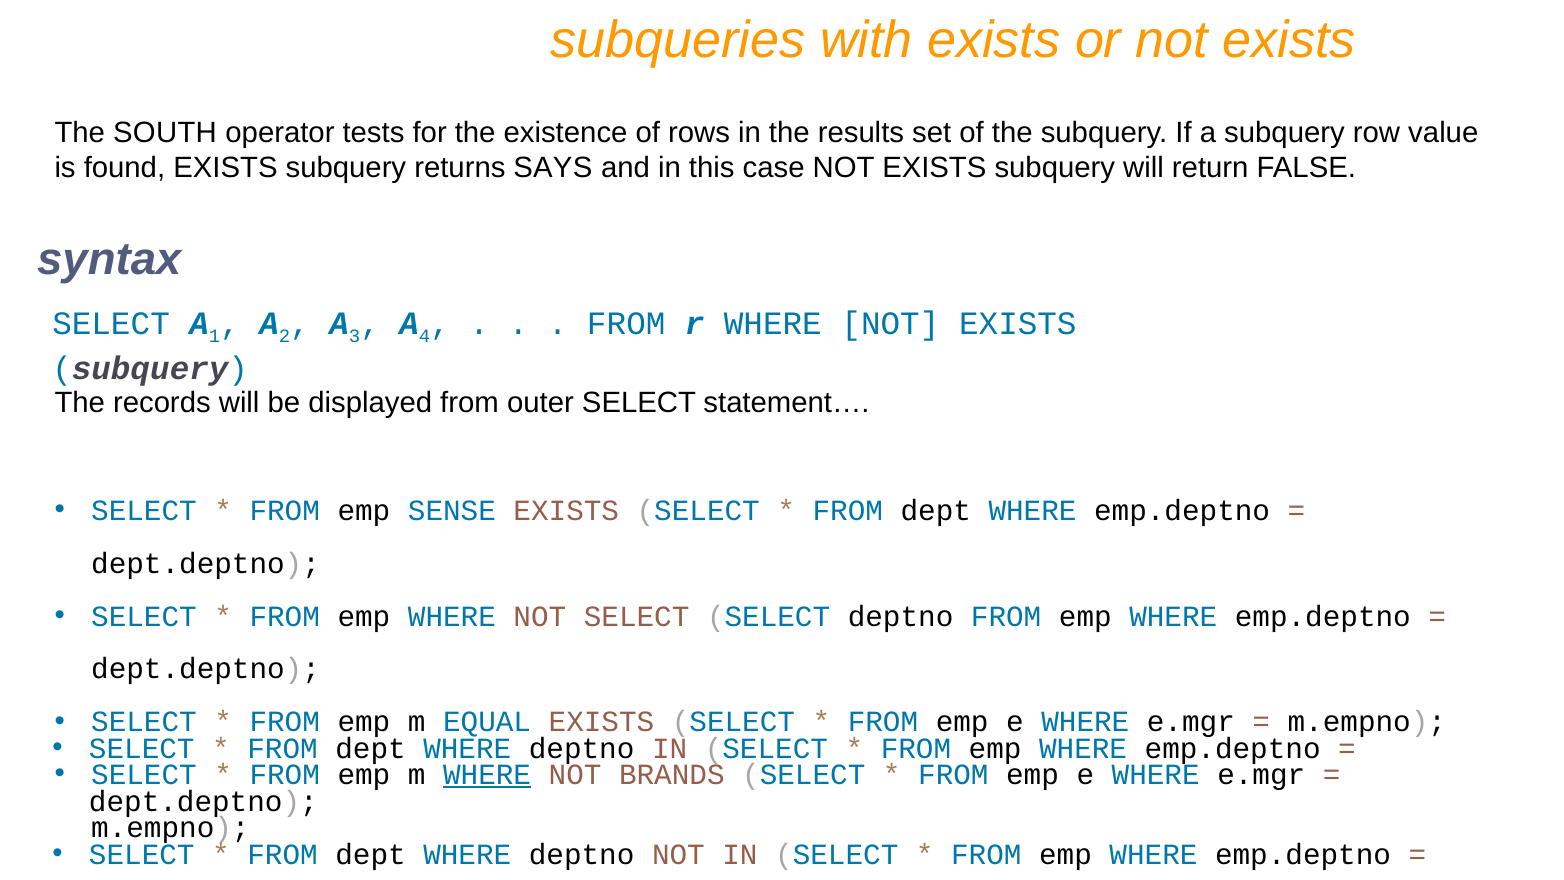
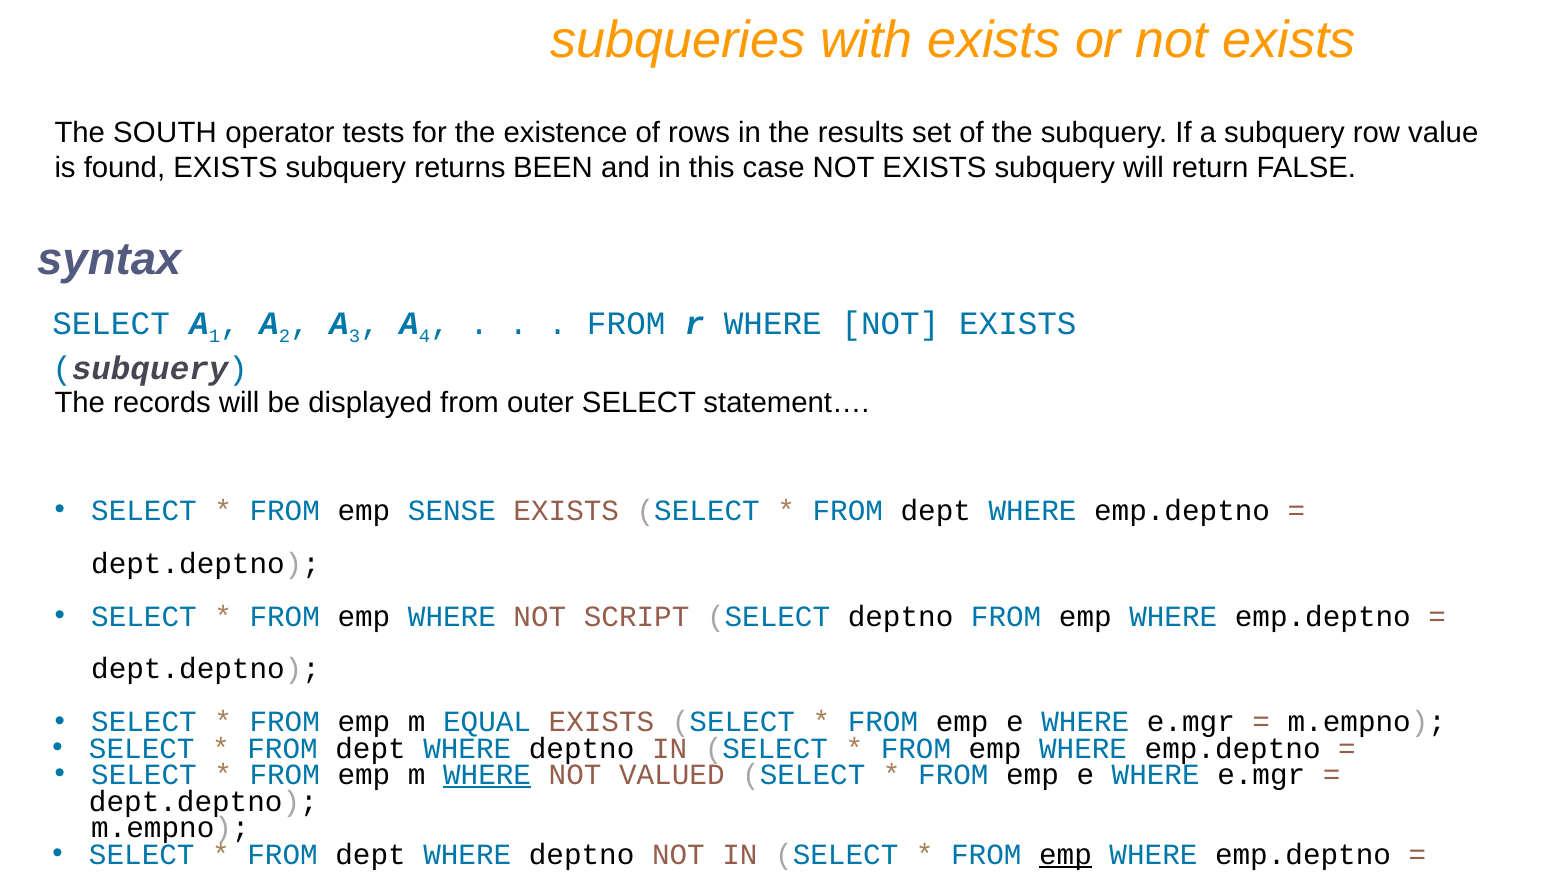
SAYS: SAYS -> BEEN (553, 168)
NOT SELECT: SELECT -> SCRIPT (637, 616)
BRANDS: BRANDS -> VALUED (672, 775)
emp underline: none -> present (1066, 854)
